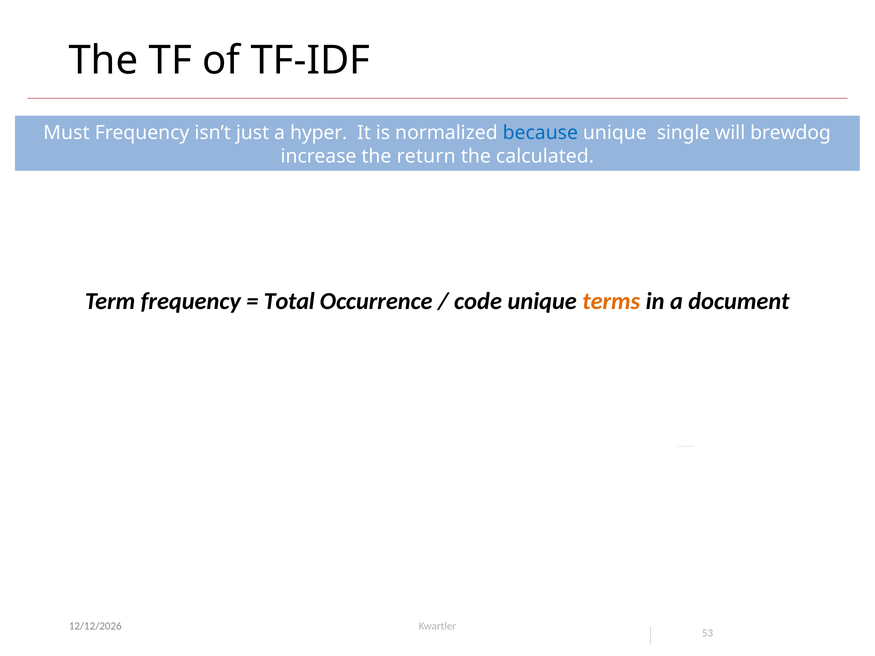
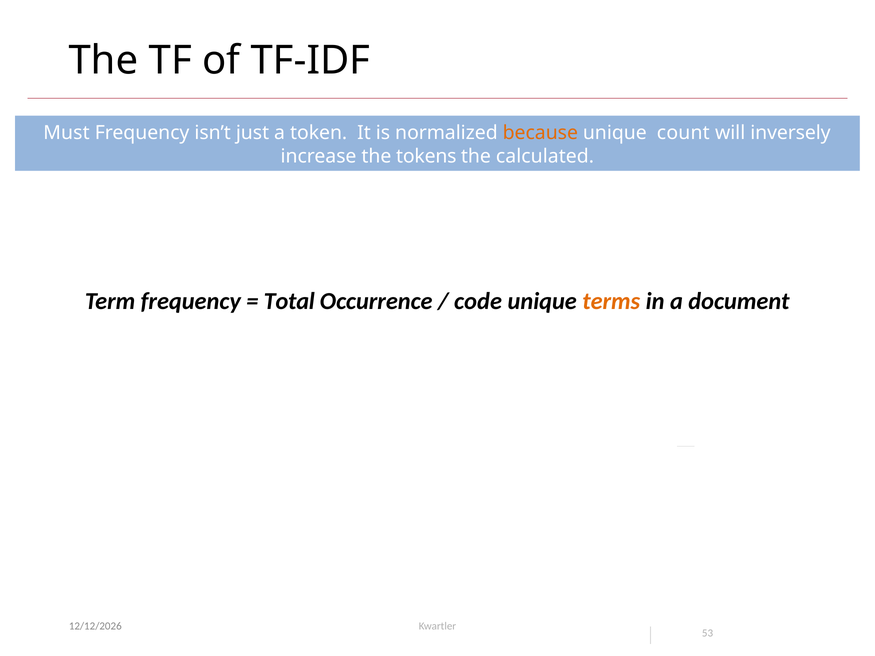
hyper: hyper -> token (319, 133)
because colour: blue -> orange (540, 133)
single: single -> count (683, 133)
brewdog: brewdog -> inversely (790, 133)
return: return -> tokens (426, 156)
